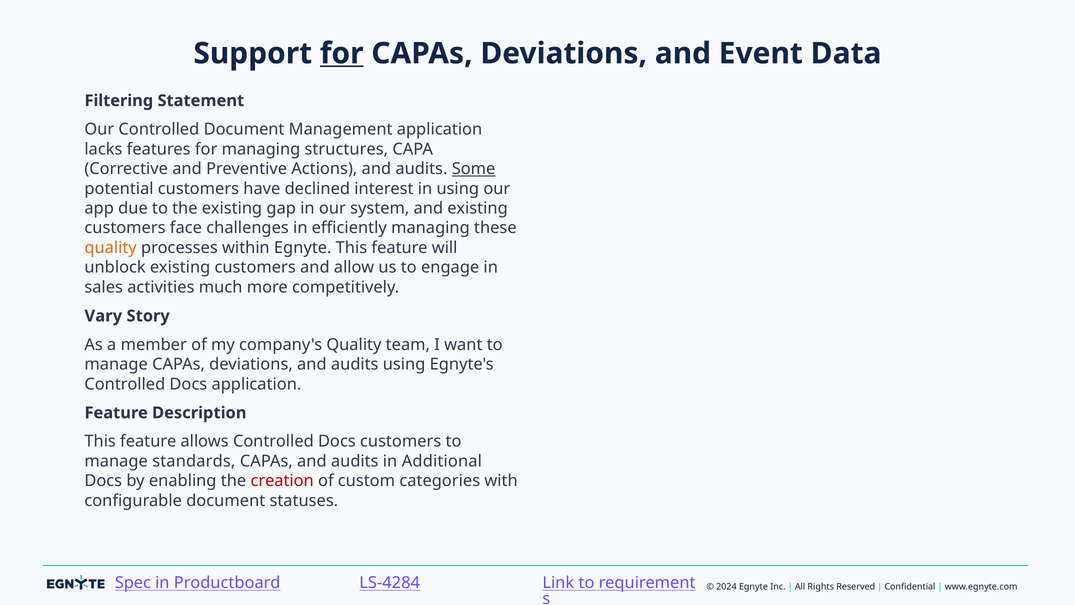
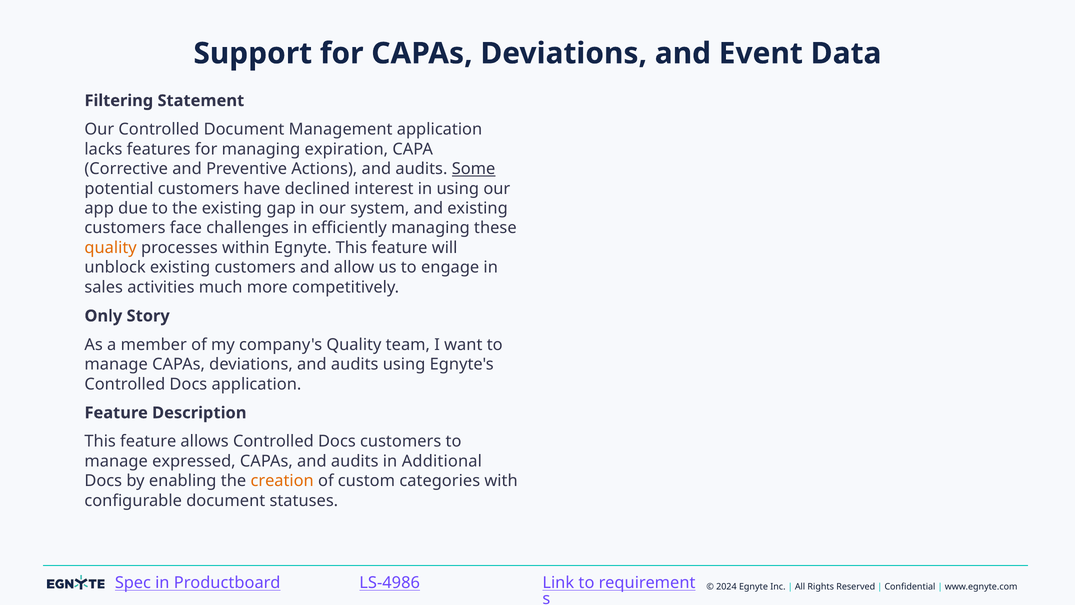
for underline: present -> none (342, 53)
structures: structures -> expiration (346, 149)
Vary: Vary -> Only (103, 316)
standards: standards -> expressed (194, 461)
creation colour: red -> orange (282, 481)
LS-4284: LS-4284 -> LS-4986 (390, 582)
